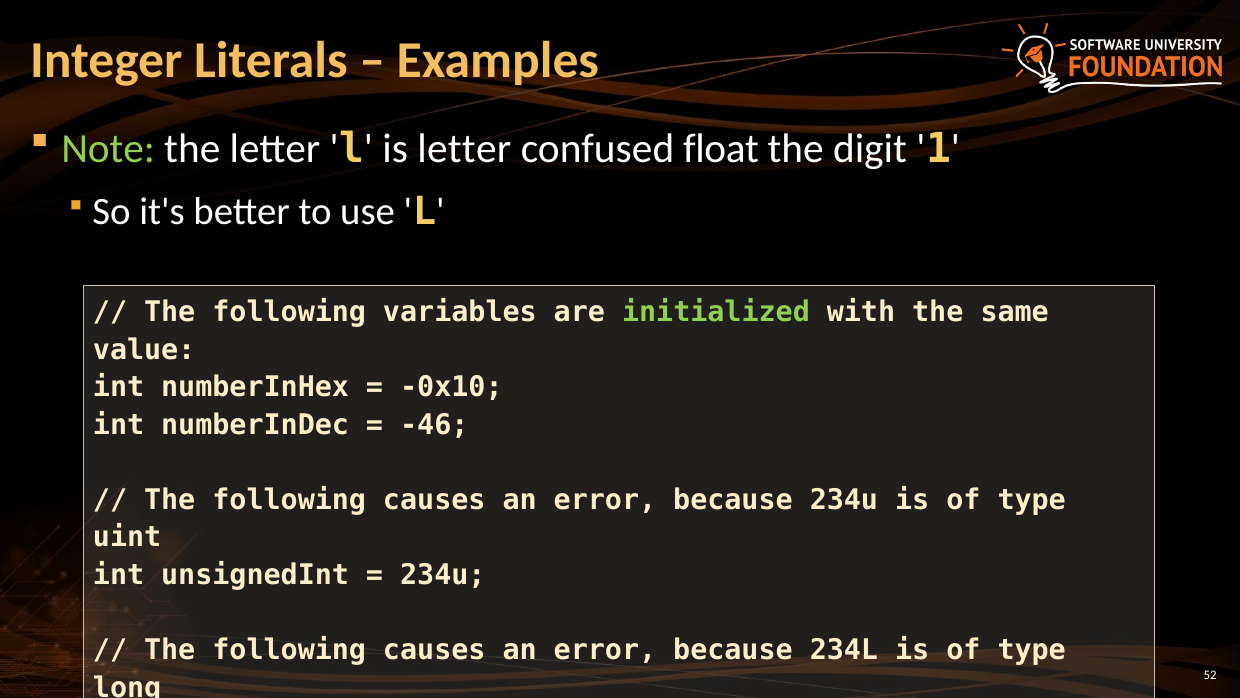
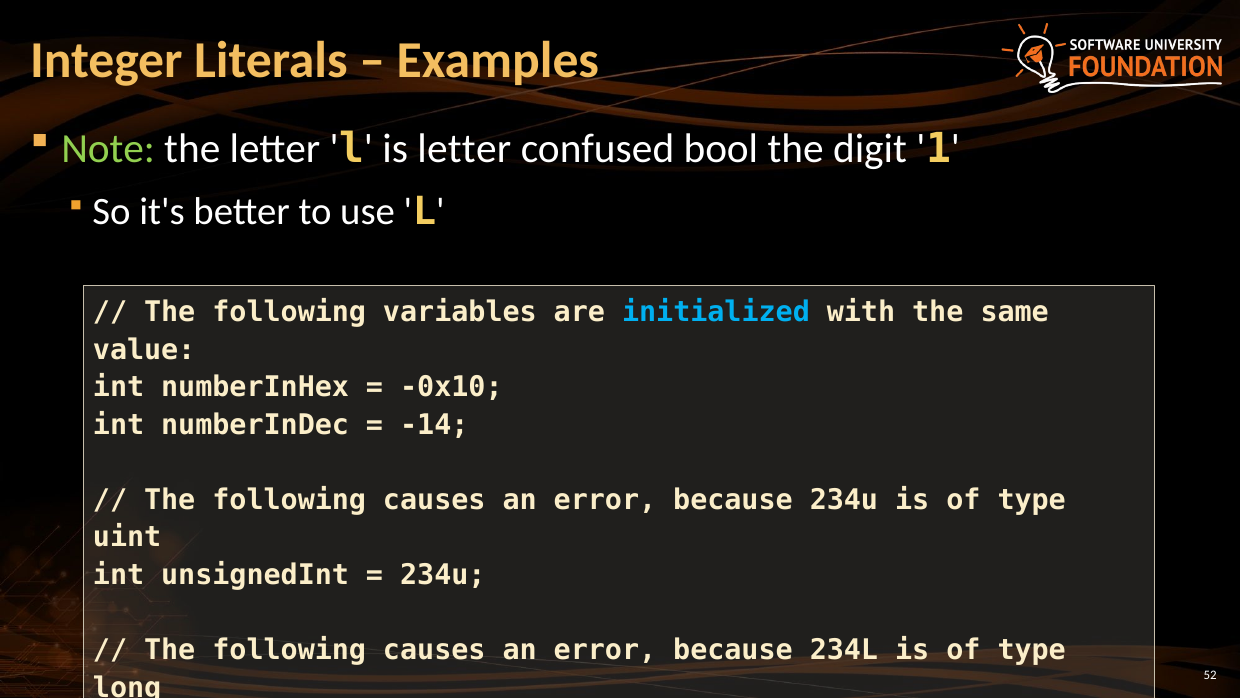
float: float -> bool (721, 149)
initialized colour: light green -> light blue (716, 312)
-46: -46 -> -14 (434, 425)
